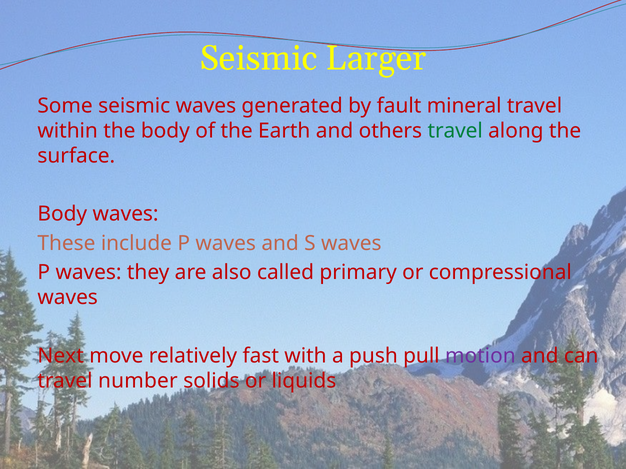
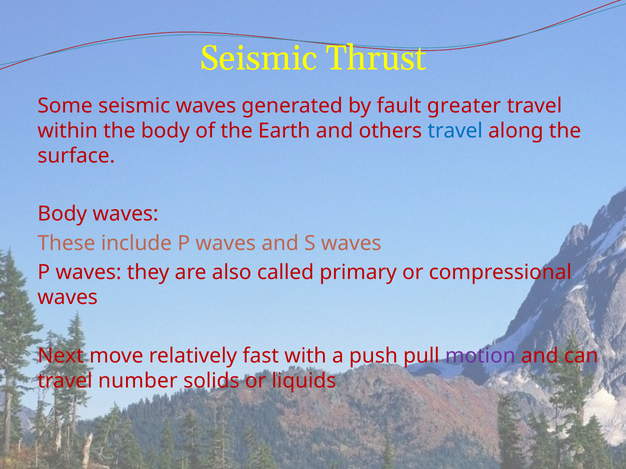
Larger: Larger -> Thrust (376, 59)
mineral: mineral -> greater (464, 106)
travel colour: green -> blue (455, 131)
